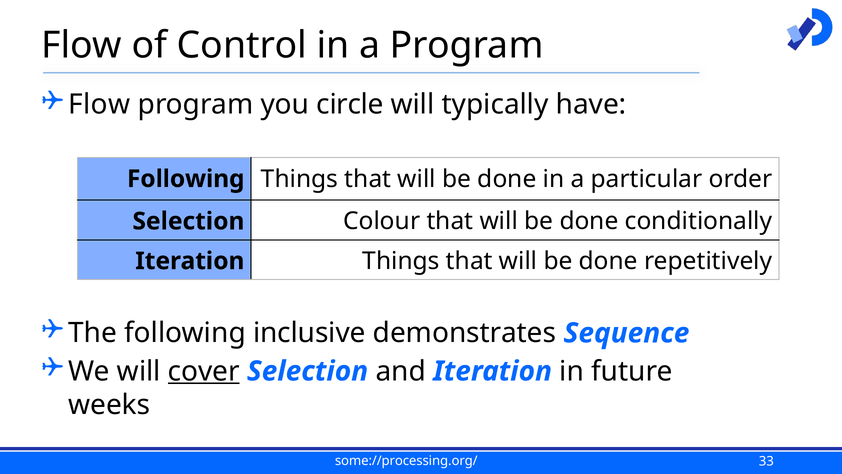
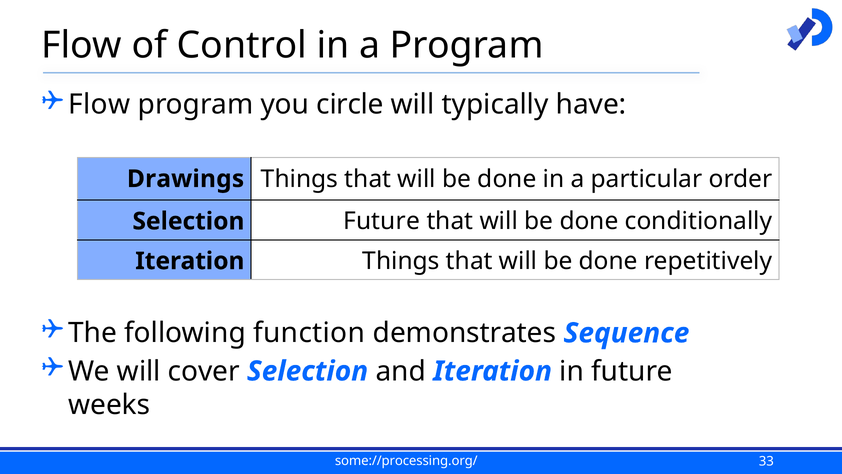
Following: Following -> Drawings (186, 179)
Selection Colour: Colour -> Future (382, 221)
inclusive: inclusive -> function (309, 333)
cover underline: present -> none (204, 371)
